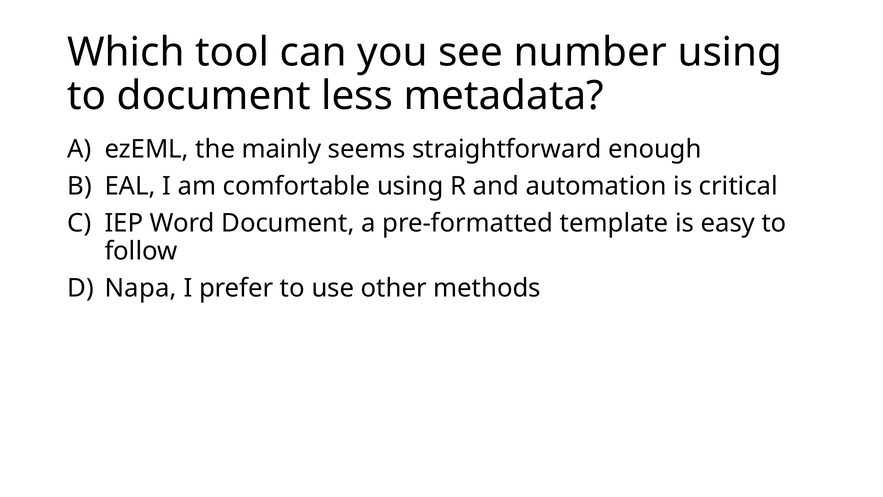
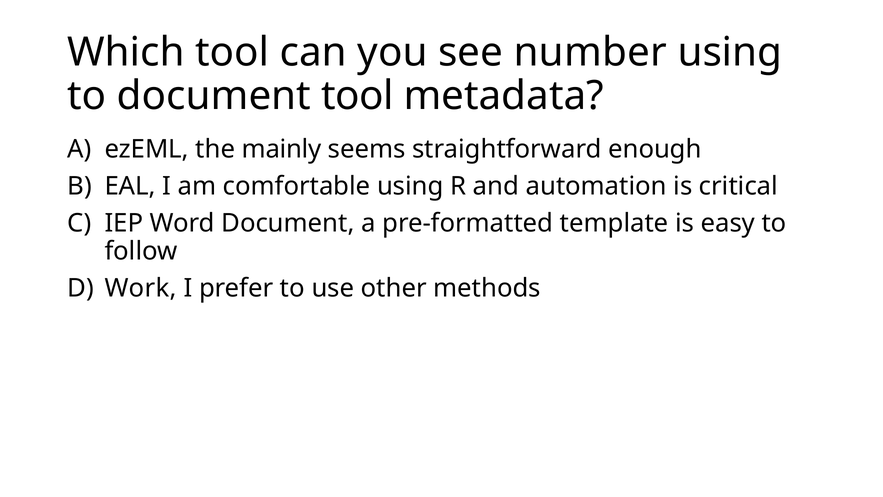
document less: less -> tool (357, 96)
Napa: Napa -> Work (141, 288)
